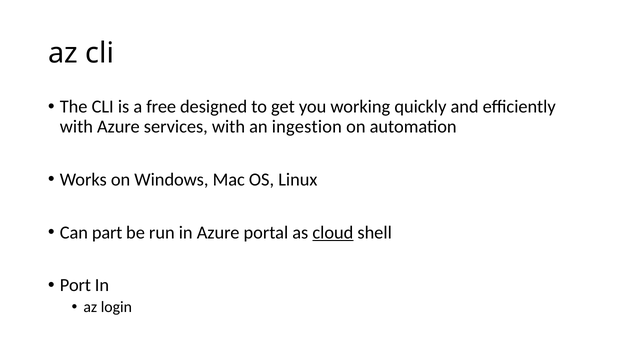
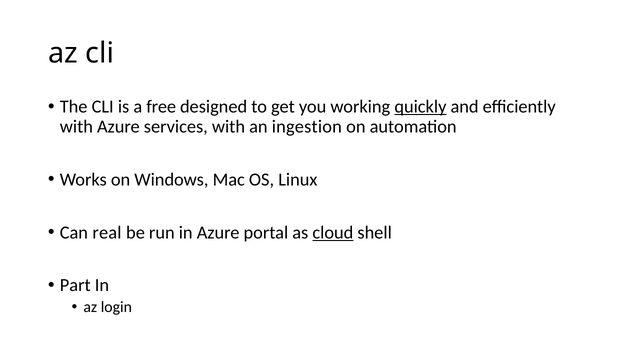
quickly underline: none -> present (420, 107)
part: part -> real (107, 232)
Port: Port -> Part (75, 285)
